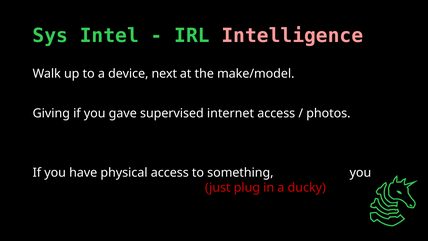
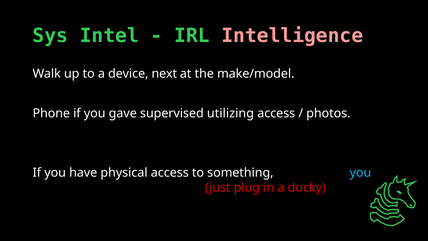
Giving: Giving -> Phone (51, 113)
internet: internet -> utilizing (230, 113)
you colour: white -> light blue (360, 172)
